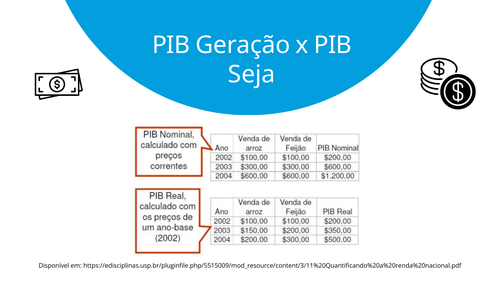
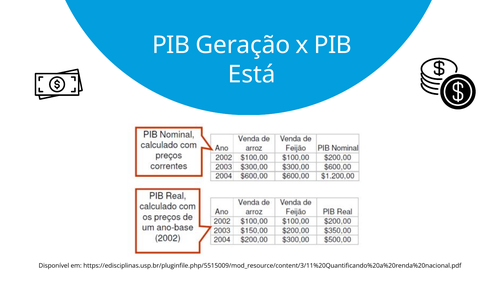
Seja: Seja -> Está (252, 74)
